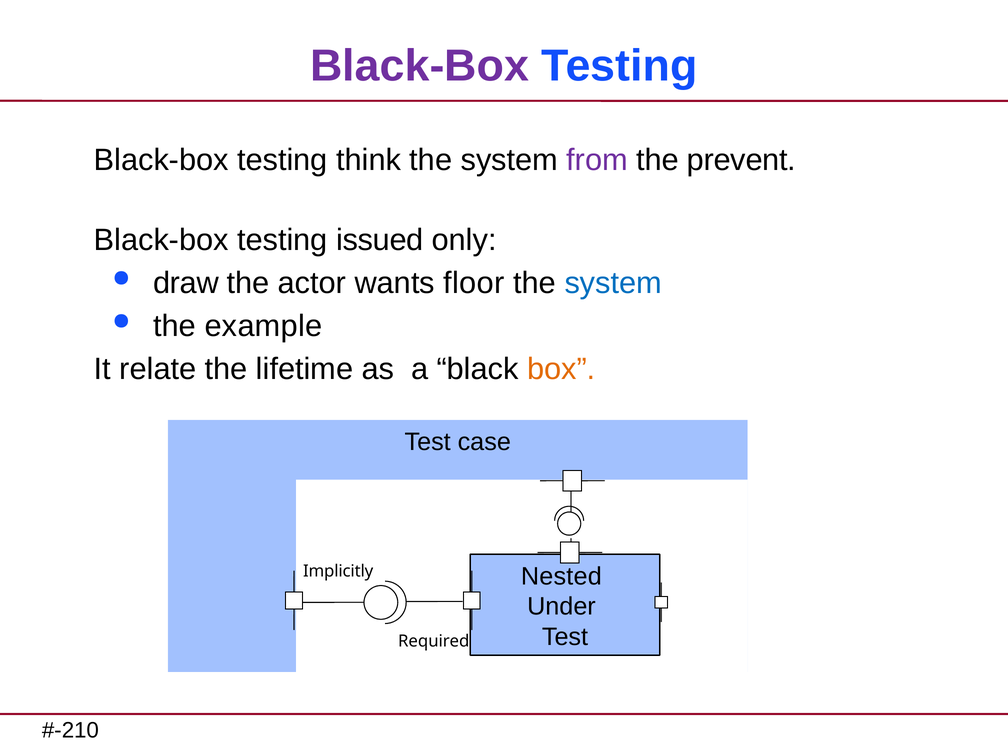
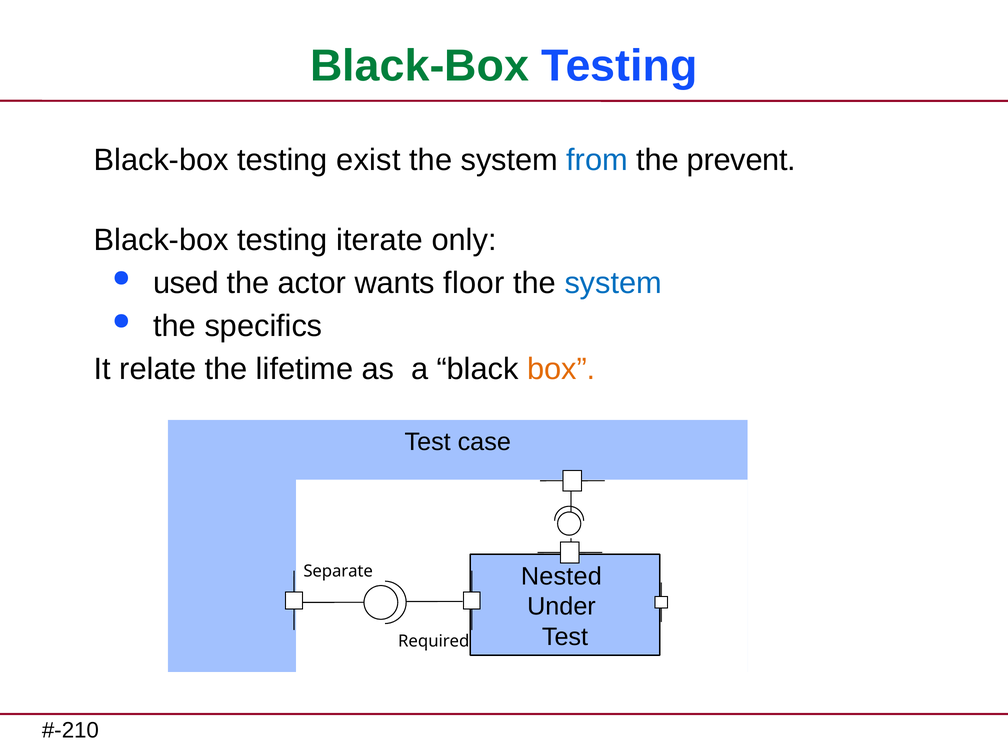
Black-Box colour: purple -> green (420, 66)
think: think -> exist (368, 160)
from colour: purple -> blue (597, 160)
issued: issued -> iterate (380, 240)
draw: draw -> used (186, 283)
example: example -> specifics (263, 326)
Implicitly: Implicitly -> Separate (338, 571)
